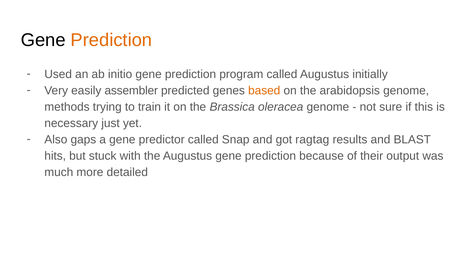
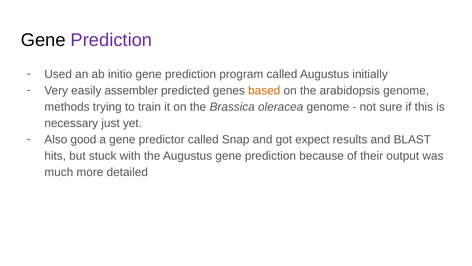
Prediction colour: orange -> purple (111, 40)
gaps: gaps -> good (83, 139)
ragtag: ragtag -> expect (312, 139)
